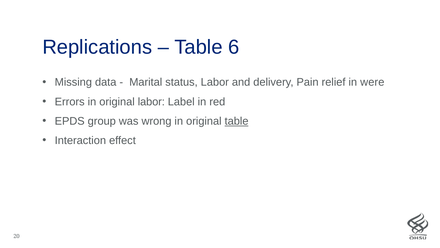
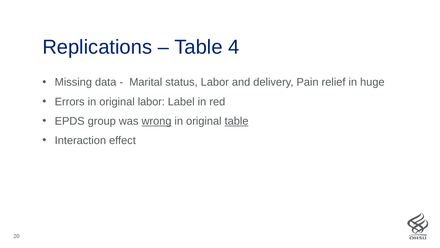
6: 6 -> 4 (234, 47)
were: were -> huge (372, 82)
wrong underline: none -> present (156, 121)
